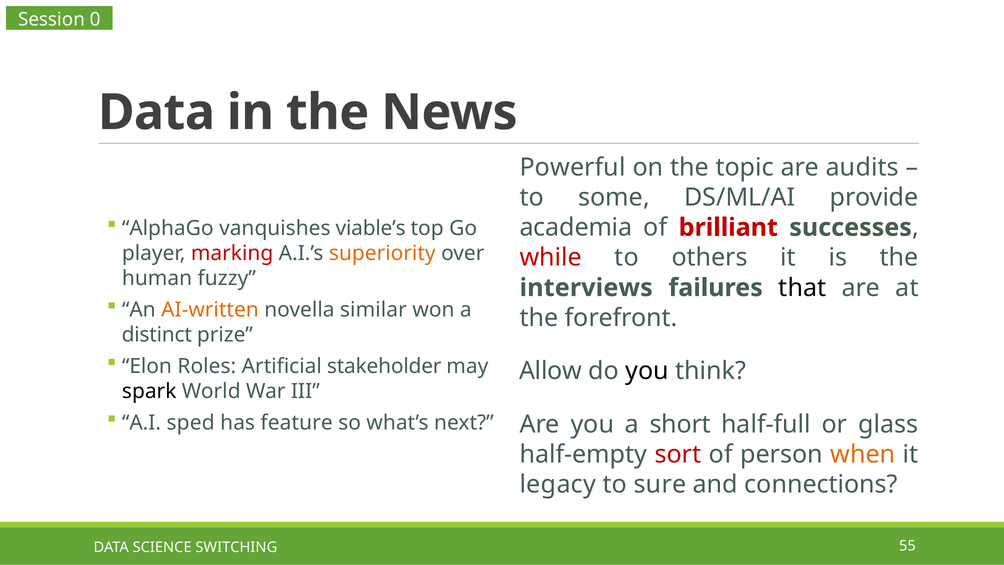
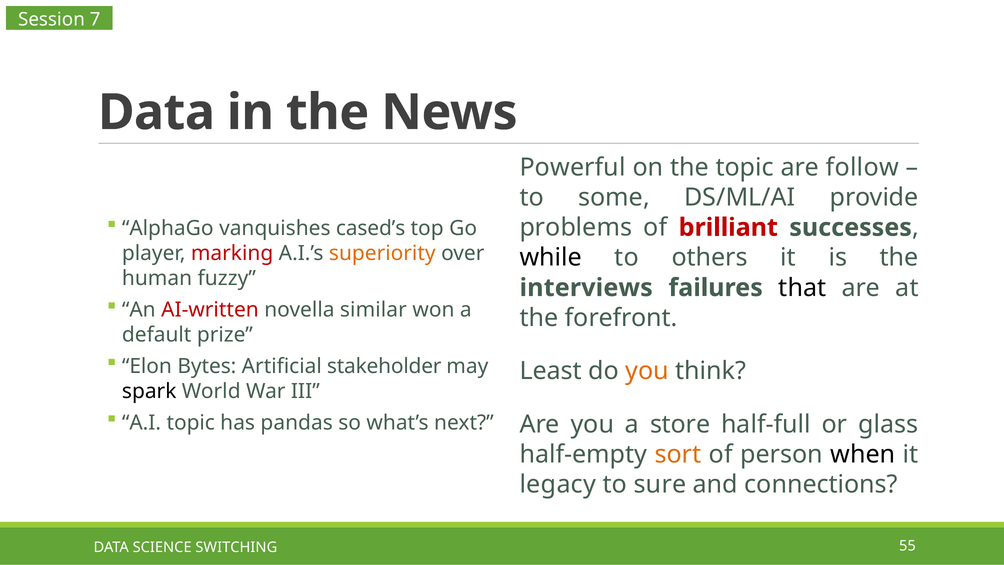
0: 0 -> 7 (95, 20)
audits: audits -> follow (862, 167)
viable’s: viable’s -> cased’s (371, 228)
academia: academia -> problems (576, 227)
while colour: red -> black (551, 258)
AI-written colour: orange -> red (210, 310)
distinct: distinct -> default (157, 335)
Roles: Roles -> Bytes (207, 366)
Allow: Allow -> Least (551, 371)
you colour: black -> orange (647, 371)
A.I sped: sped -> topic (191, 423)
feature: feature -> pandas (297, 423)
short: short -> store (680, 424)
sort colour: red -> orange (678, 454)
when colour: orange -> black (863, 454)
